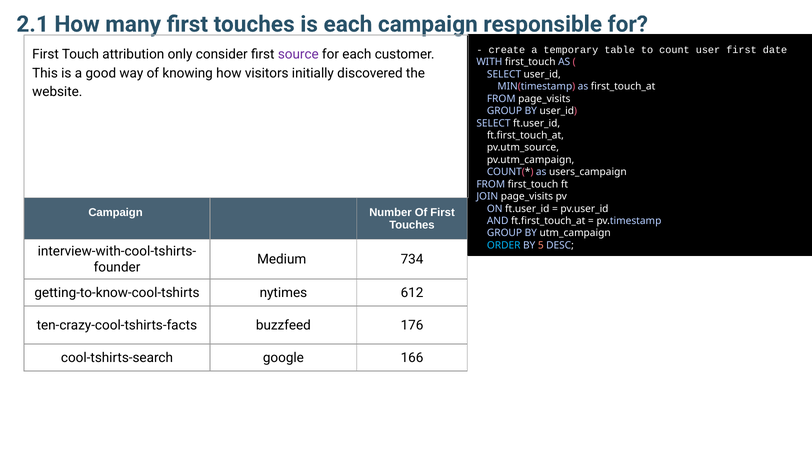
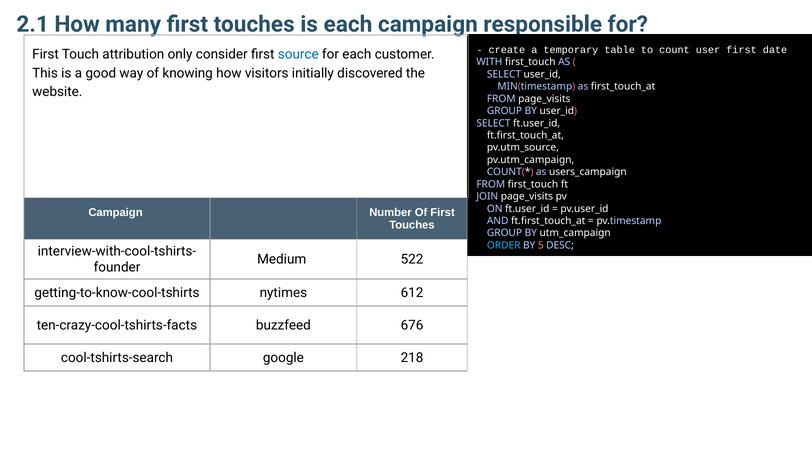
source colour: purple -> blue (298, 54)
734: 734 -> 522 (412, 259)
176: 176 -> 676 (412, 325)
166: 166 -> 218 (412, 357)
